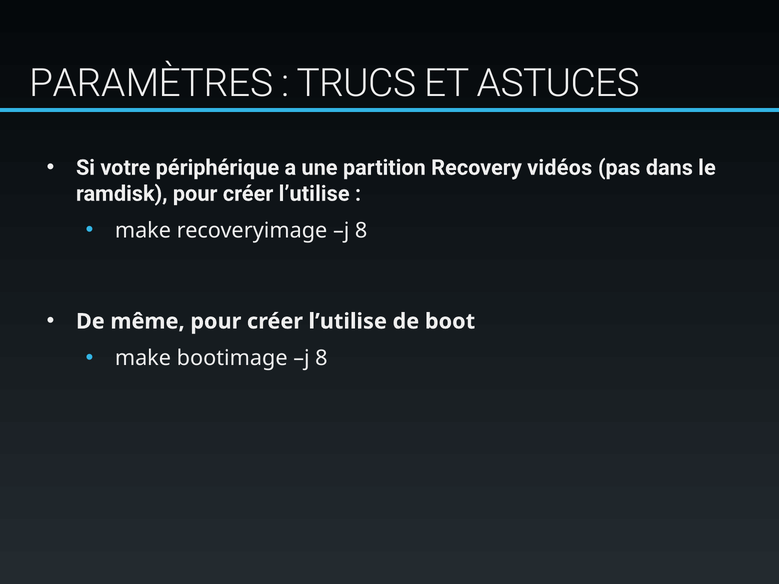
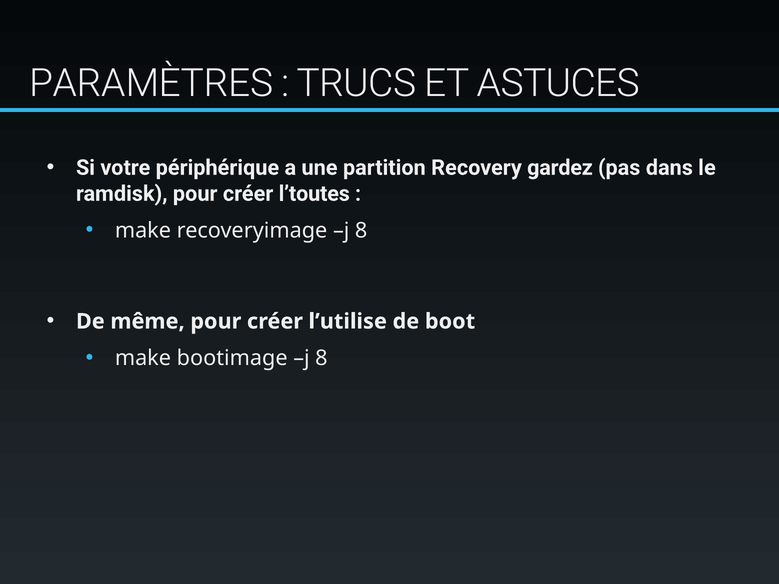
vidéos: vidéos -> gardez (560, 168)
ramdisk pour créer l’utilise: l’utilise -> l’toutes (314, 194)
